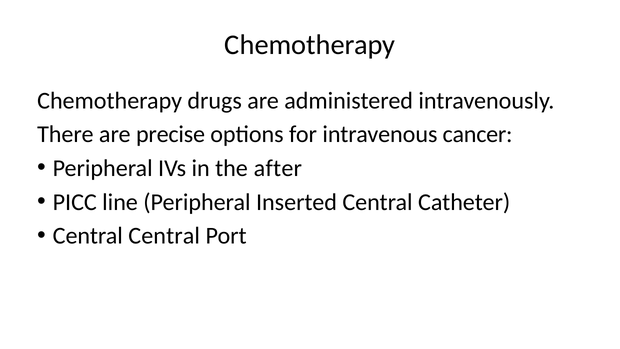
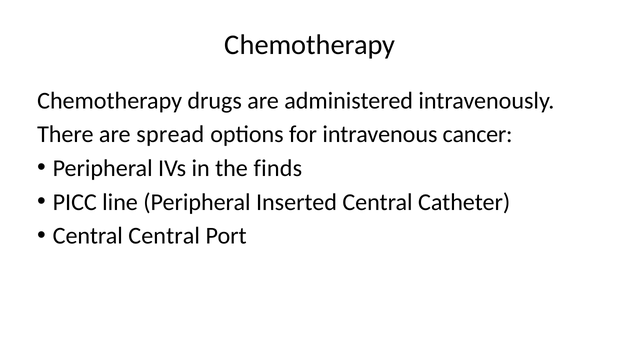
precise: precise -> spread (170, 134)
after: after -> finds (278, 168)
